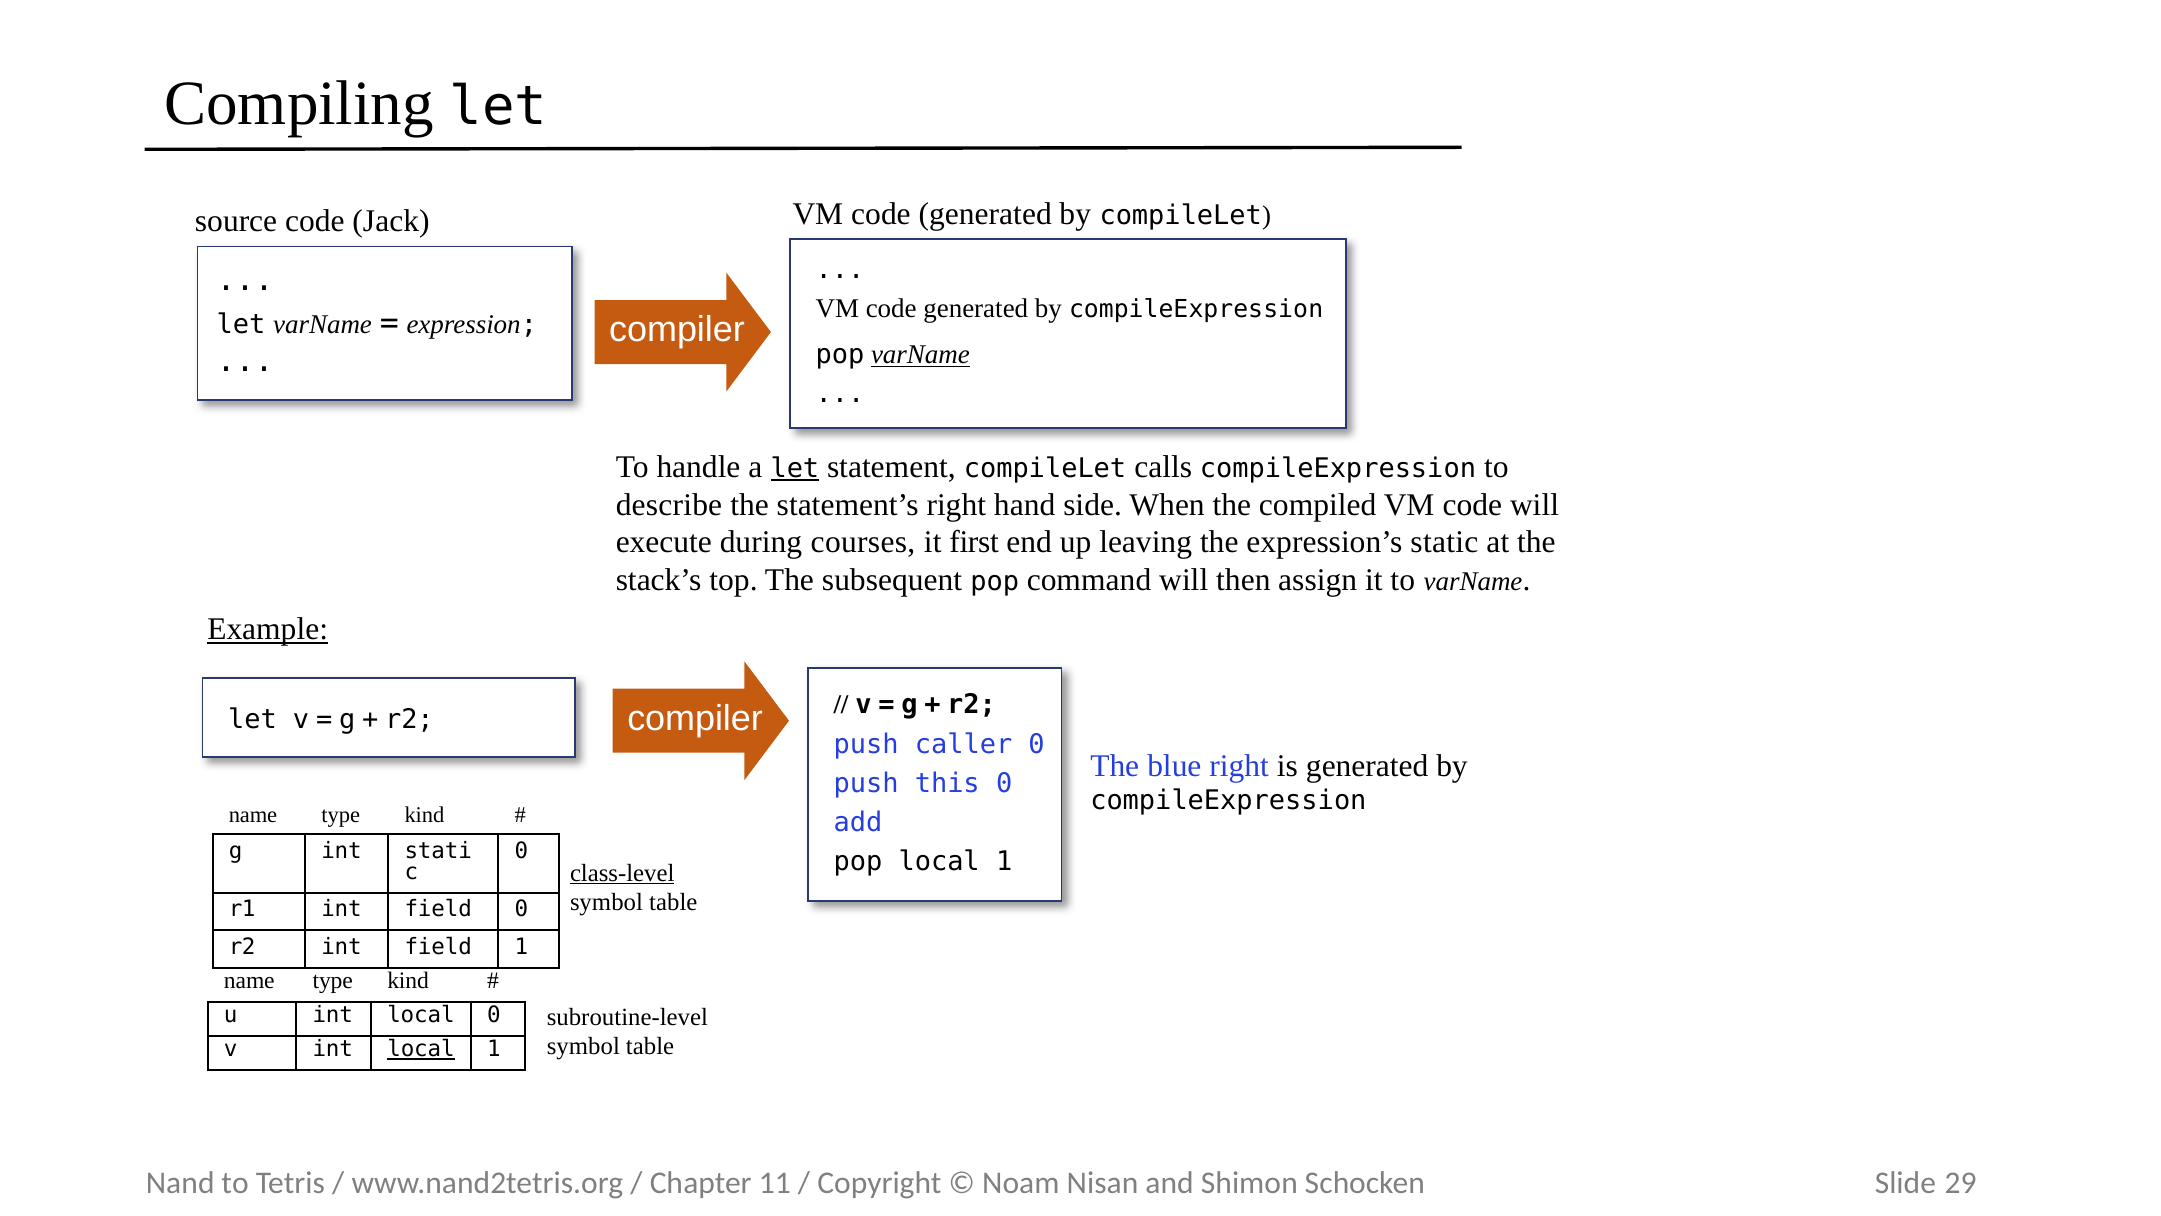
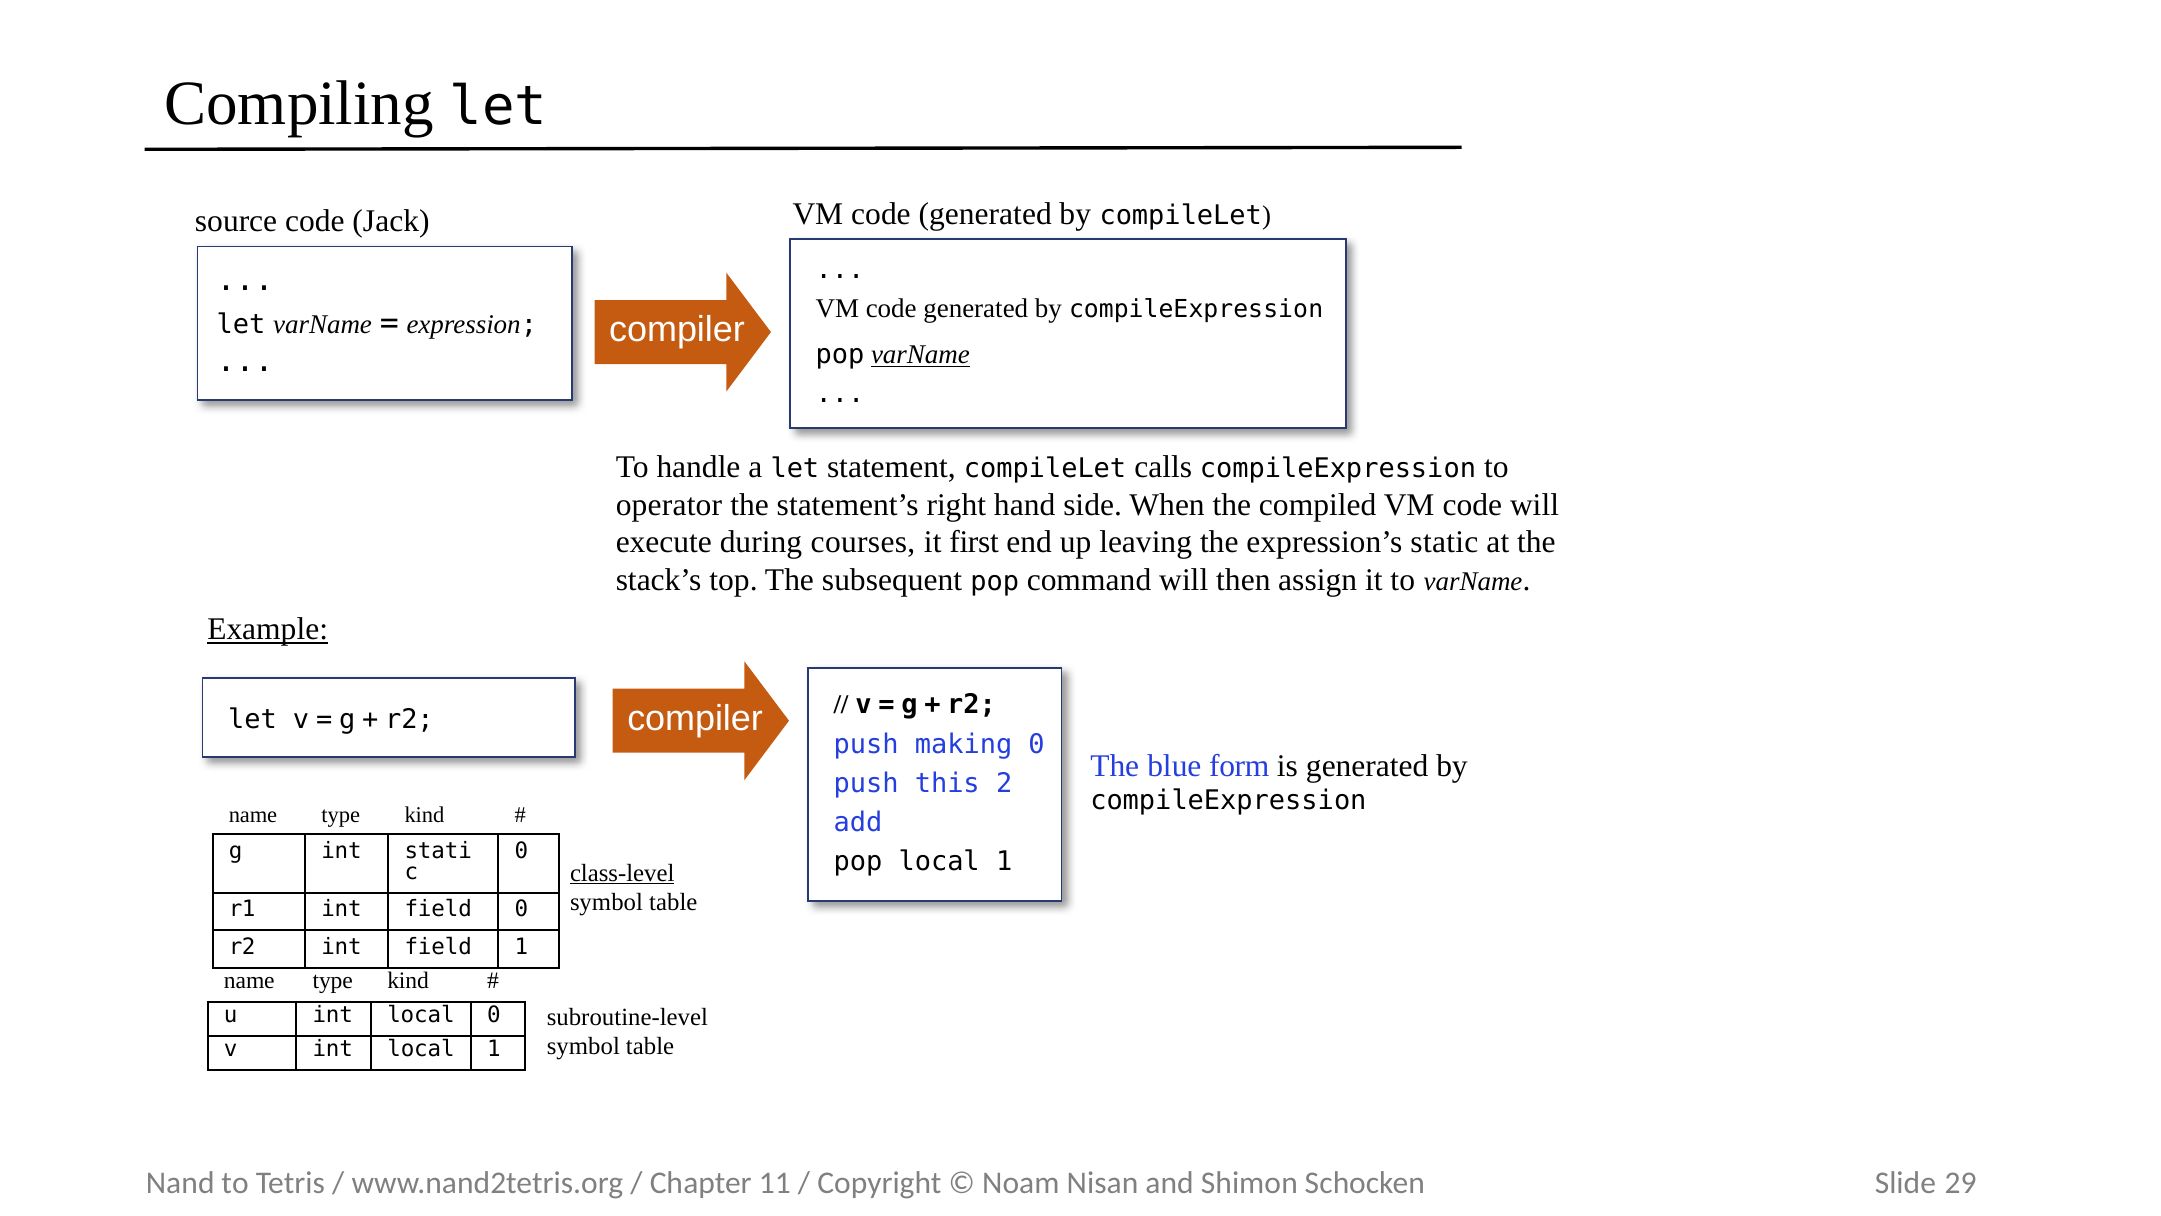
let underline: present -> none (795, 468)
describe: describe -> operator (669, 504)
caller: caller -> making (964, 744)
blue right: right -> form (1239, 766)
this 0: 0 -> 2 (1004, 783)
local underline: present -> none (421, 1049)
